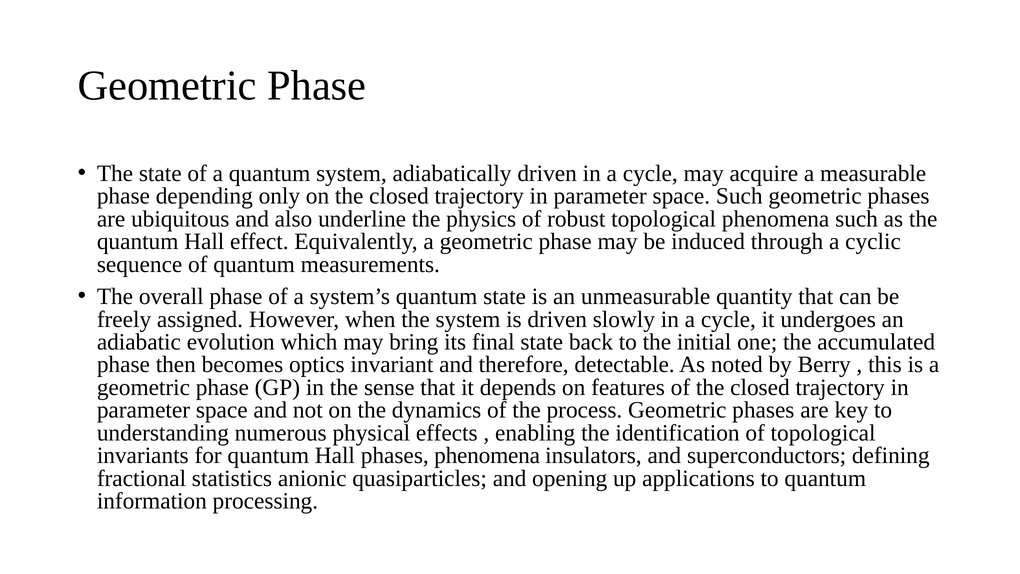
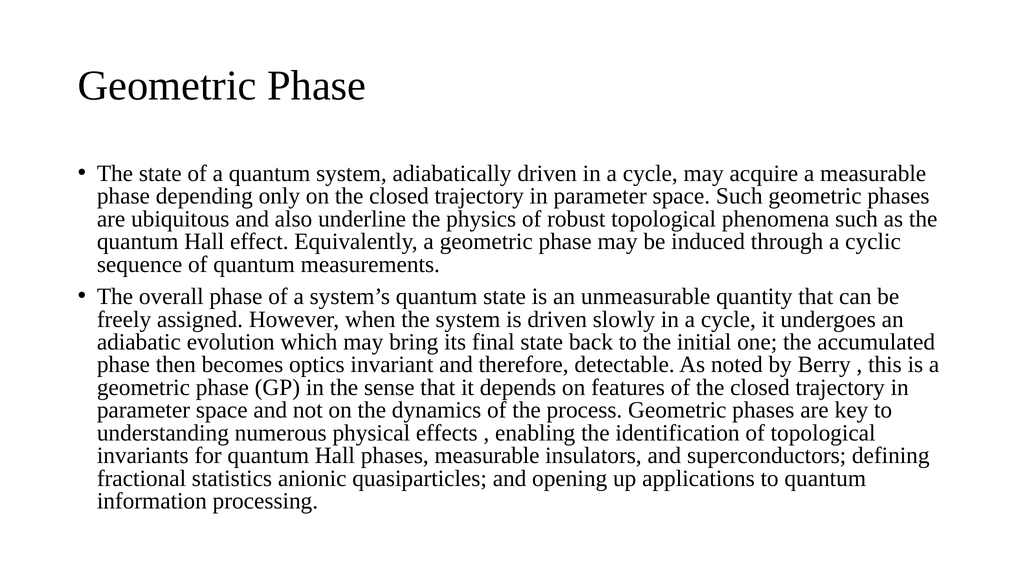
phases phenomena: phenomena -> measurable (487, 455)
